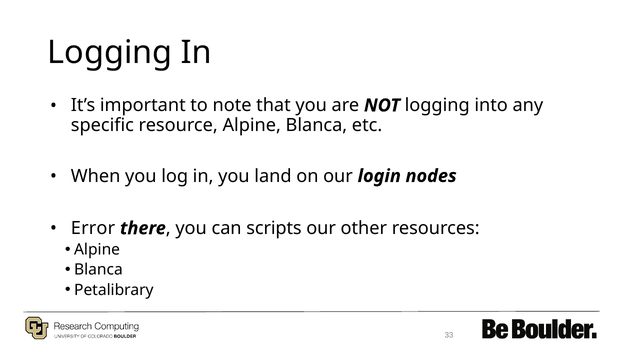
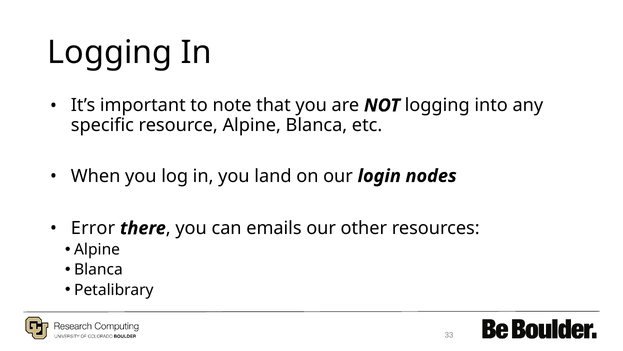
scripts: scripts -> emails (274, 228)
